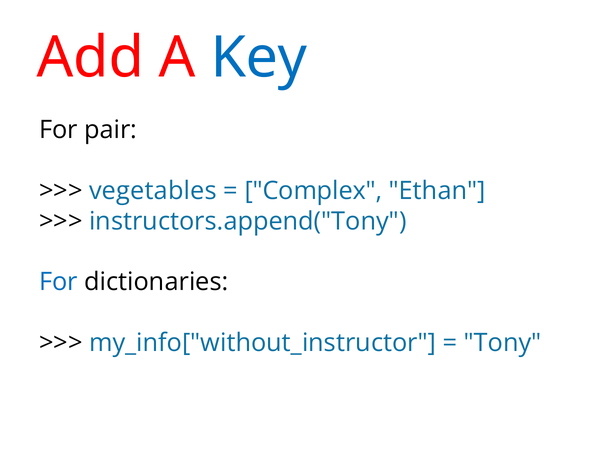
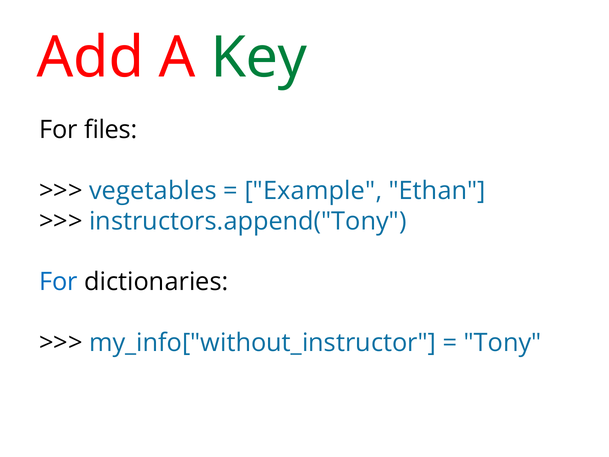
Key colour: blue -> green (259, 58)
pair: pair -> files (111, 130)
Complex: Complex -> Example (313, 191)
